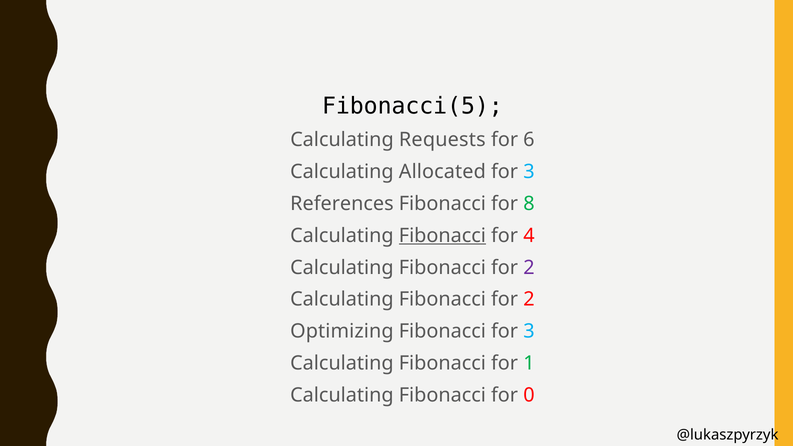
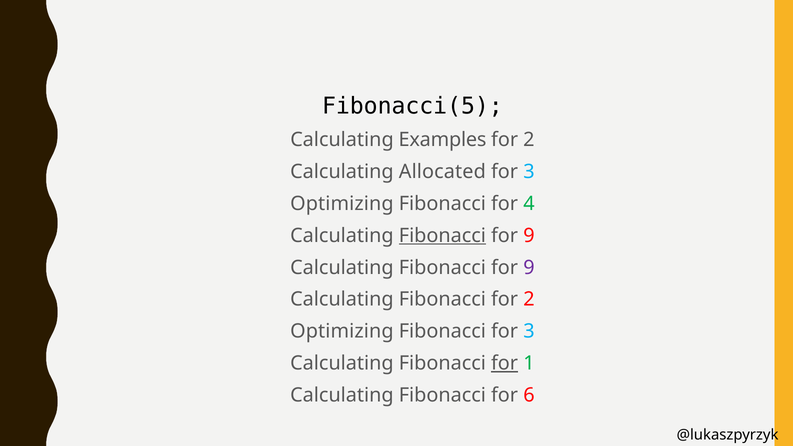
Requests: Requests -> Examples (443, 140)
6: 6 -> 2 (529, 140)
References: References -> Optimizing (342, 204)
8: 8 -> 4 (529, 204)
4: 4 -> 9 (529, 236)
2: 2 -> 9 (529, 268)
for underline: none -> present (505, 363)
0: 0 -> 6 (529, 395)
